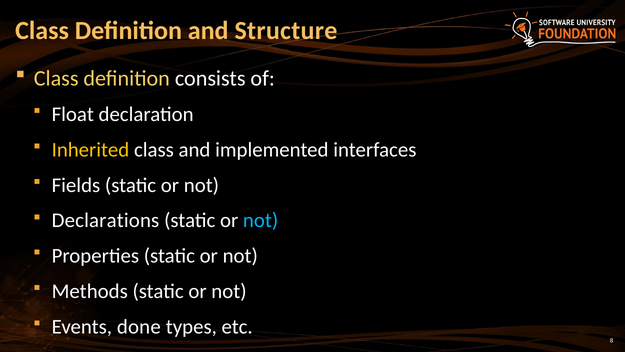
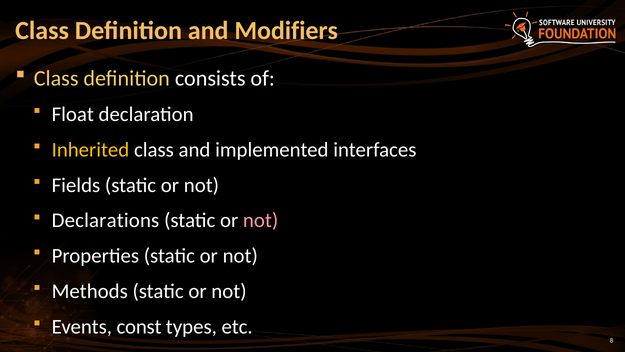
Structure: Structure -> Modifiers (286, 30)
not colour: light blue -> pink (261, 220)
done: done -> const (139, 326)
